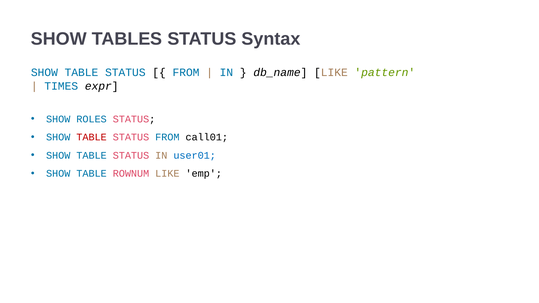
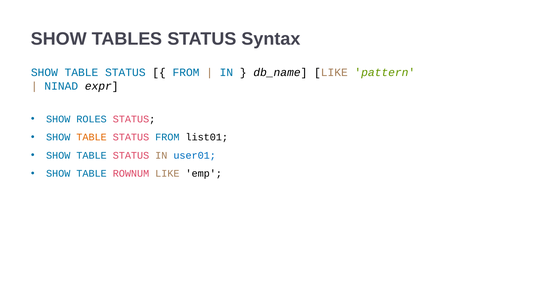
TIMES: TIMES -> NINAD (61, 86)
TABLE colour: red -> orange (92, 137)
call01: call01 -> list01 (207, 137)
